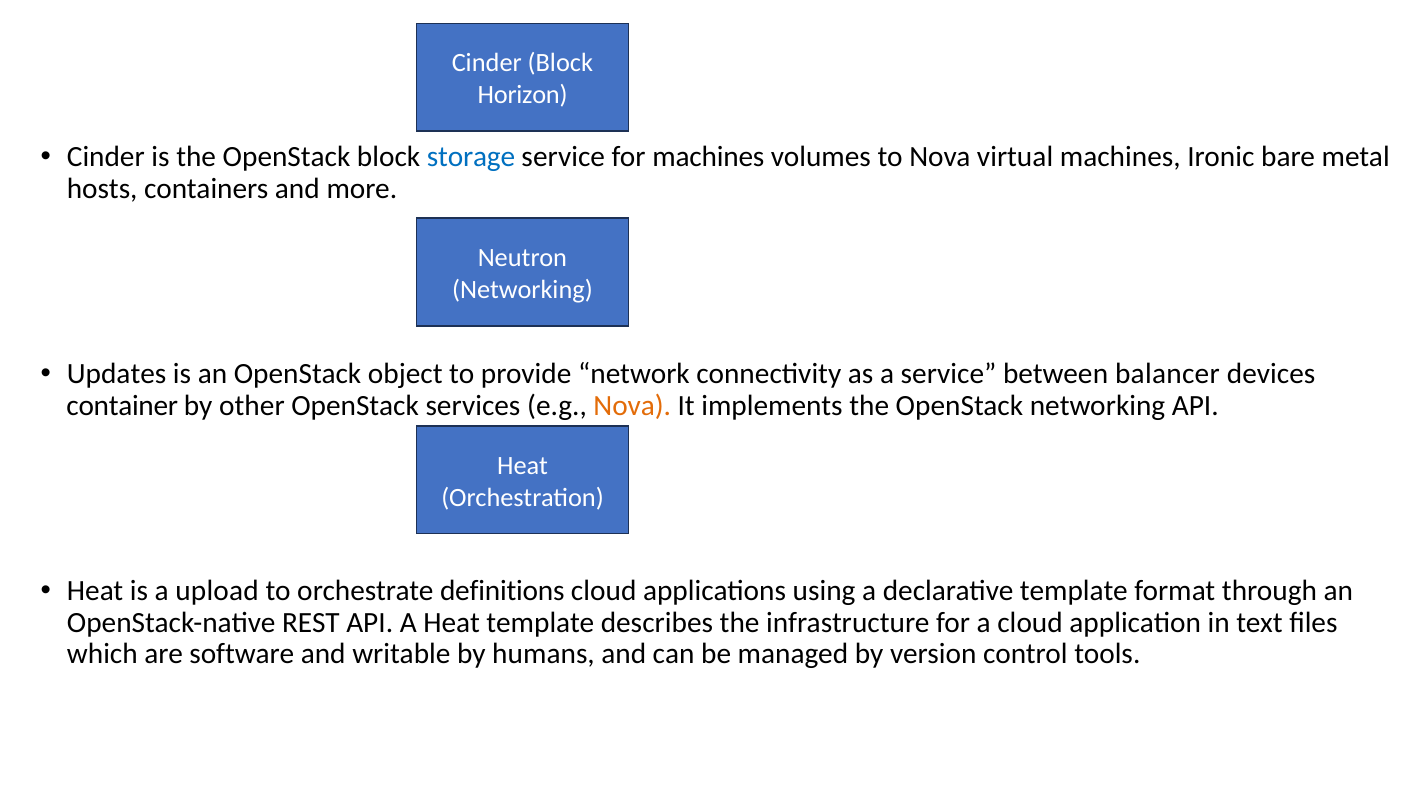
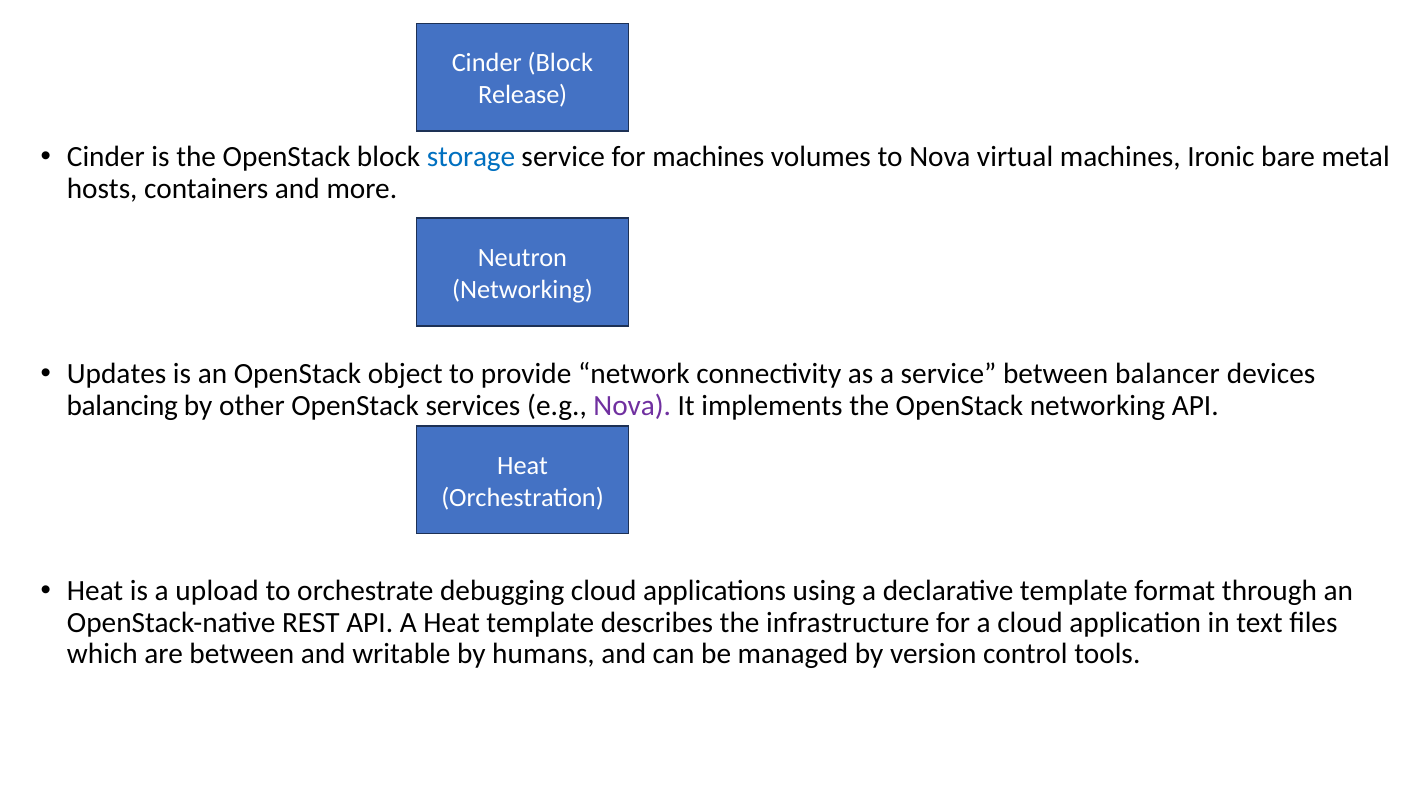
Horizon: Horizon -> Release (523, 95)
container: container -> balancing (122, 406)
Nova colour: orange -> purple (632, 406)
definitions: definitions -> debugging (502, 591)
are software: software -> between (242, 654)
